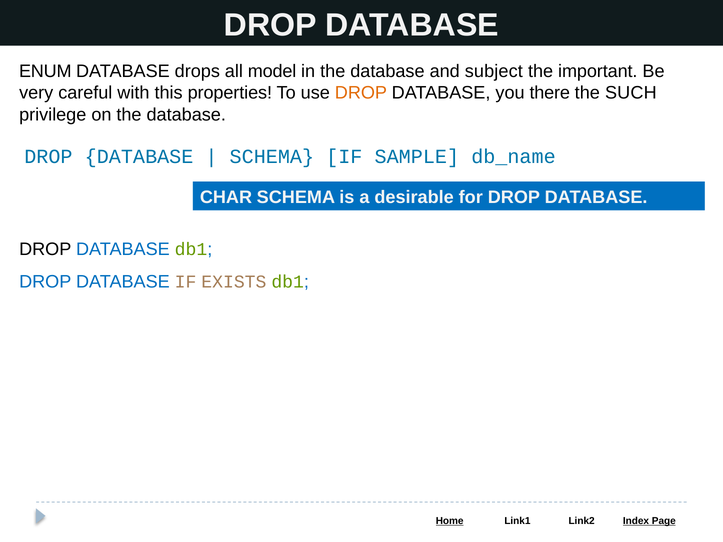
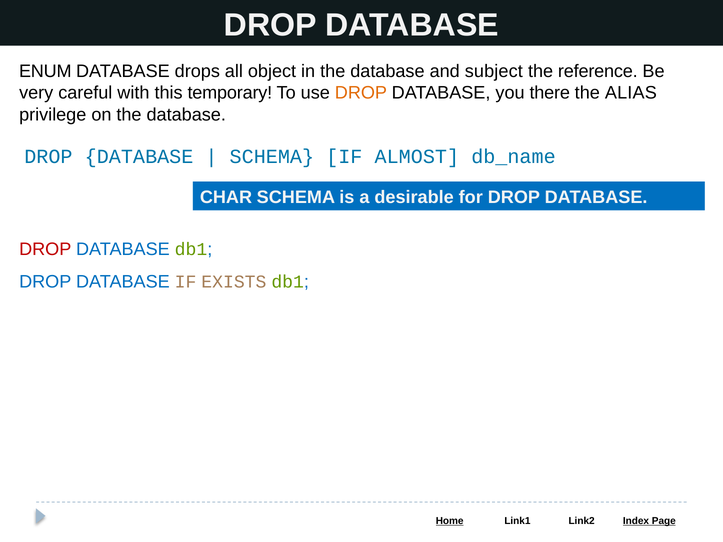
model: model -> object (272, 71)
important: important -> reference (598, 71)
properties: properties -> temporary (230, 93)
SUCH: SUCH -> ALIAS (631, 93)
SAMPLE: SAMPLE -> ALMOST (417, 157)
DROP colour: black -> red (45, 249)
